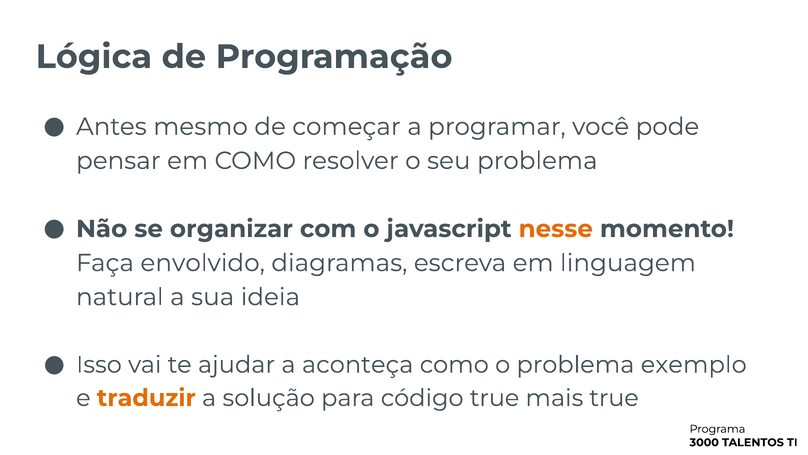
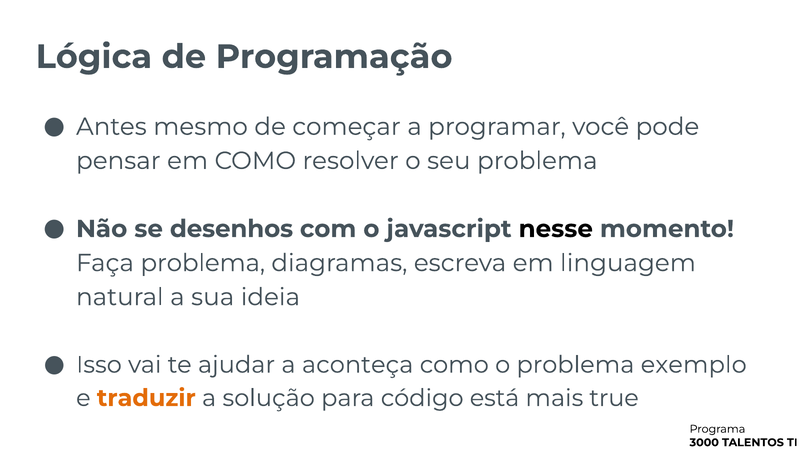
organizar: organizar -> desenhos (231, 229)
nesse colour: orange -> black (556, 229)
Faça envolvido: envolvido -> problema (203, 263)
código true: true -> está (495, 398)
